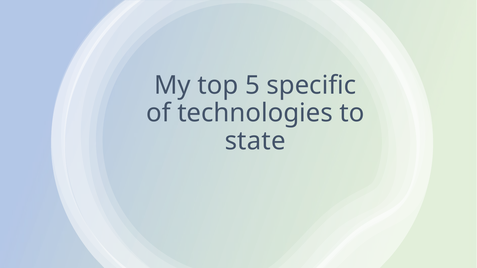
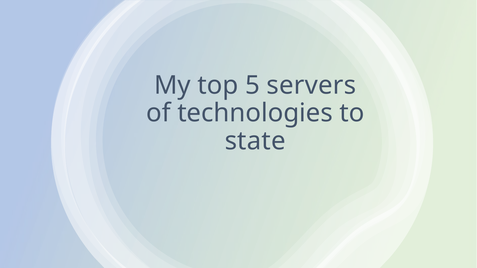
specific: specific -> servers (311, 85)
